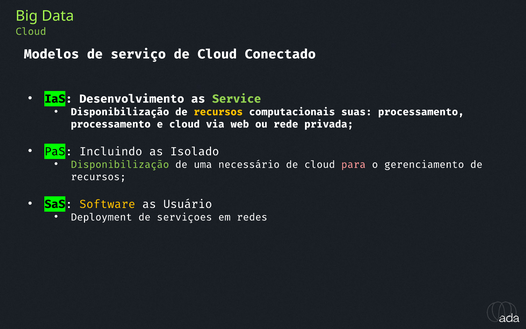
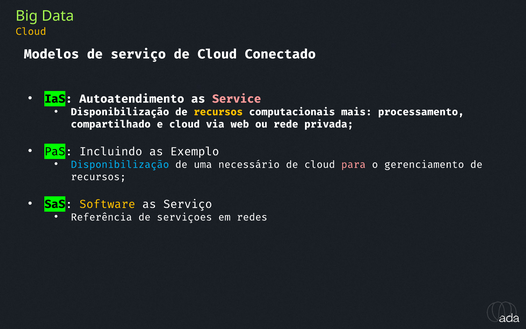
Cloud colour: light green -> yellow (31, 31)
Desenvolvimento: Desenvolvimento -> Autoatendimento (132, 99)
Service colour: light green -> pink (237, 99)
suas: suas -> mais (357, 112)
processamento: processamento -> compartilhado (111, 124)
Isolado: Isolado -> Exemplo (195, 151)
Disponibilização colour: light green -> light blue (120, 164)
as Usuário: Usuário -> Serviço (188, 204)
Deployment: Deployment -> Referência (101, 217)
